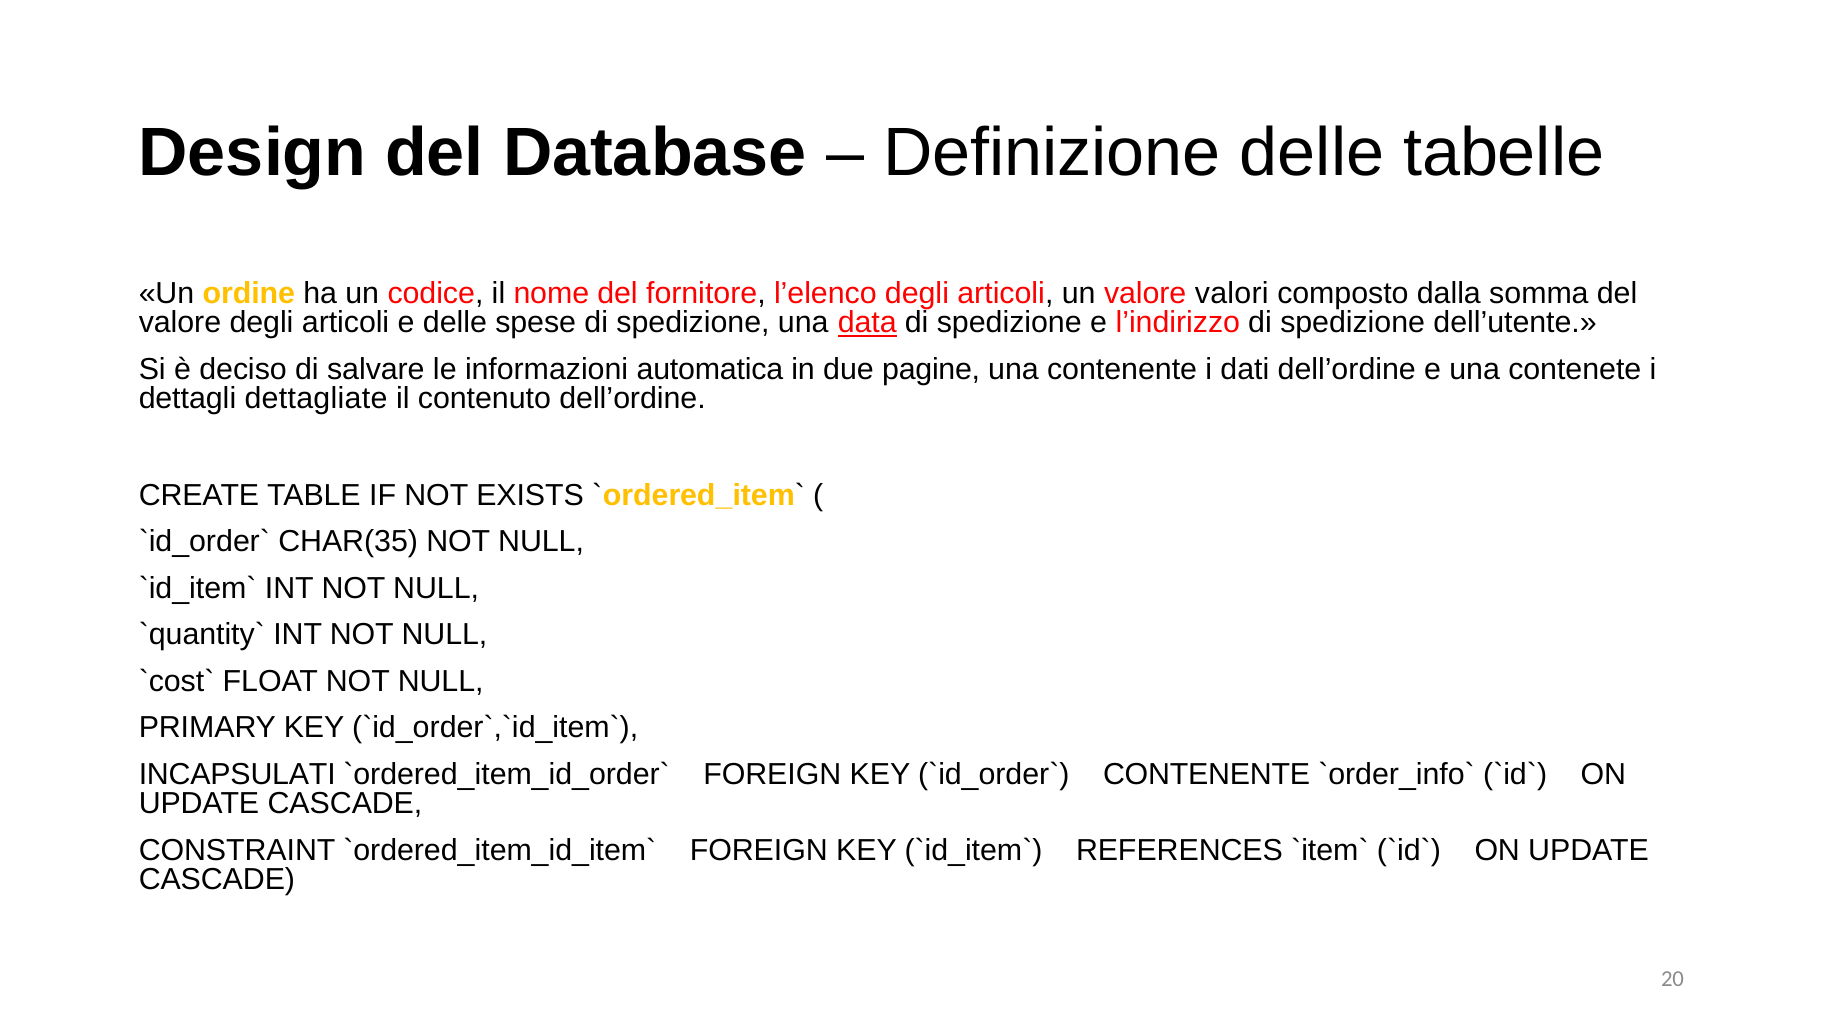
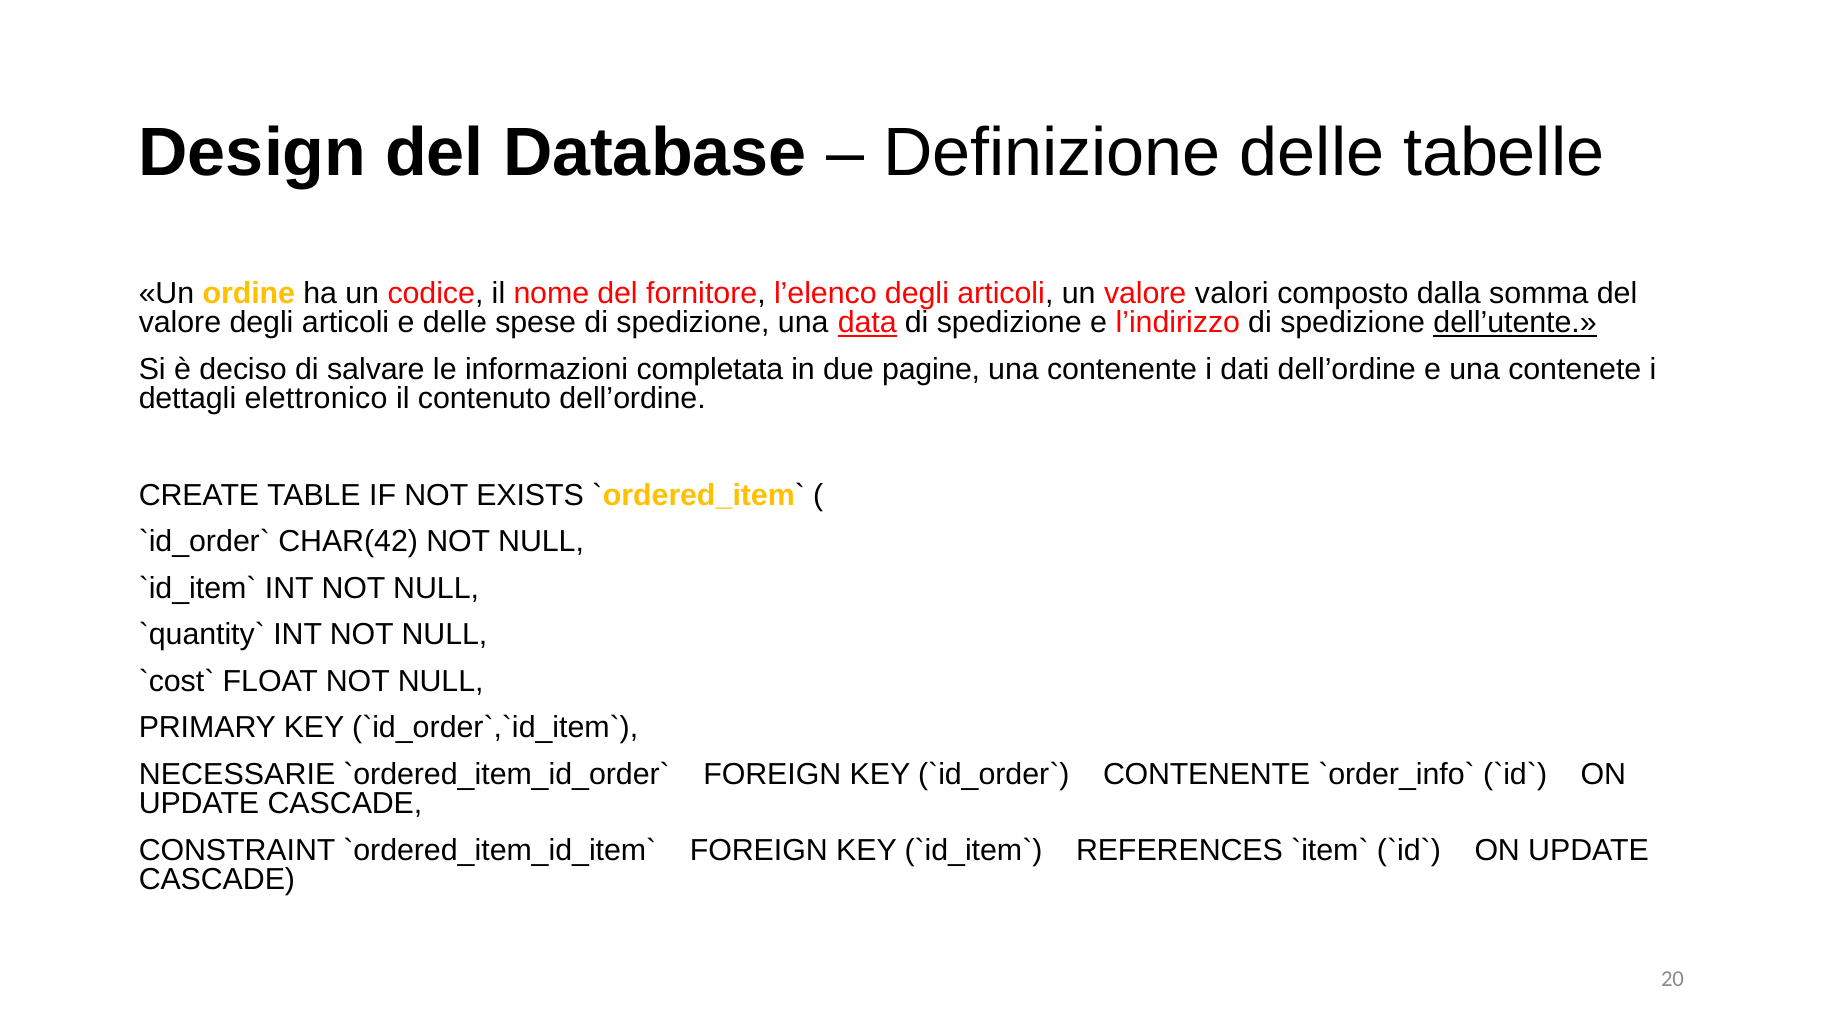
dell’utente underline: none -> present (1515, 323)
automatica: automatica -> completata (710, 369)
dettagliate: dettagliate -> elettronico (316, 399)
CHAR(35: CHAR(35 -> CHAR(42 (348, 542)
INCAPSULATI: INCAPSULATI -> NECESSARIE (237, 775)
